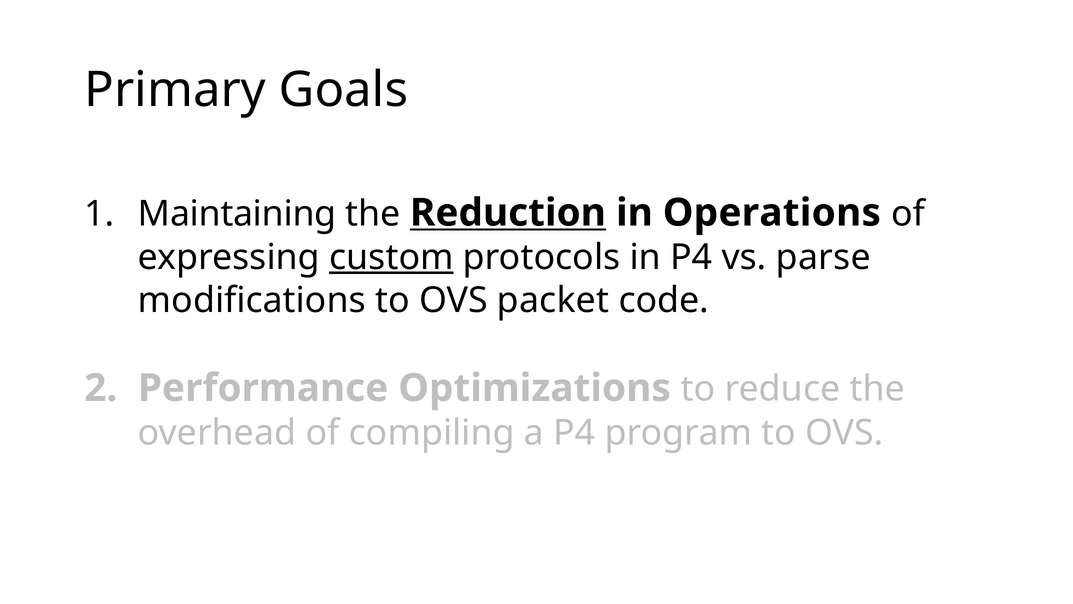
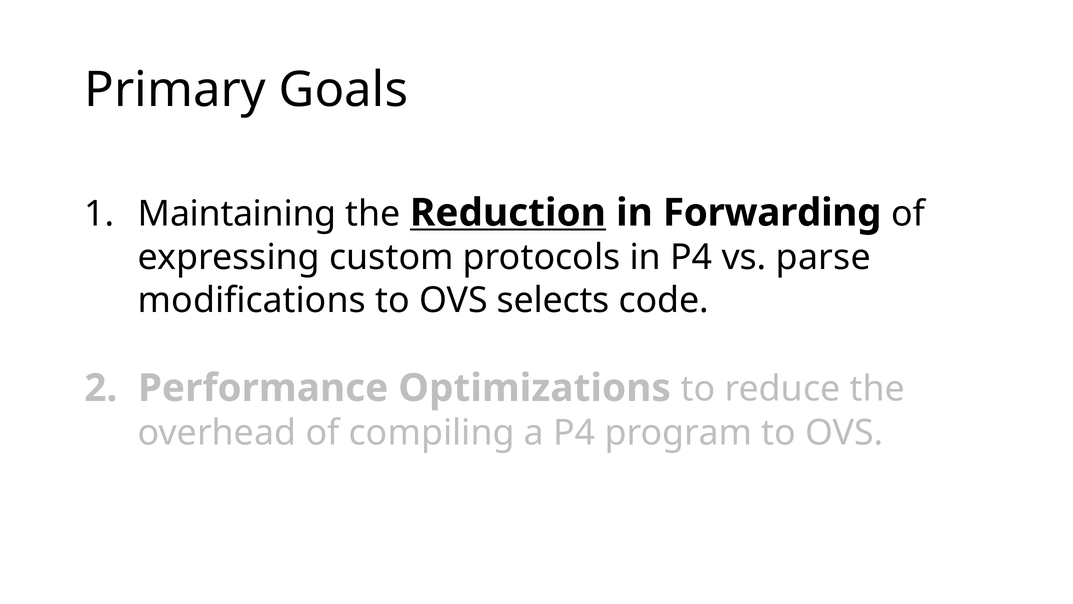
Operations: Operations -> Forwarding (772, 213)
custom underline: present -> none (391, 257)
packet: packet -> selects (553, 300)
